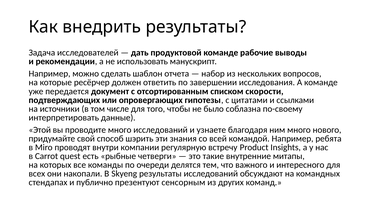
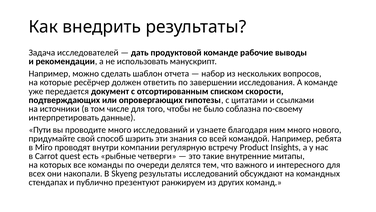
Этой: Этой -> Пути (40, 130)
сенсорным: сенсорным -> ранжируем (183, 182)
